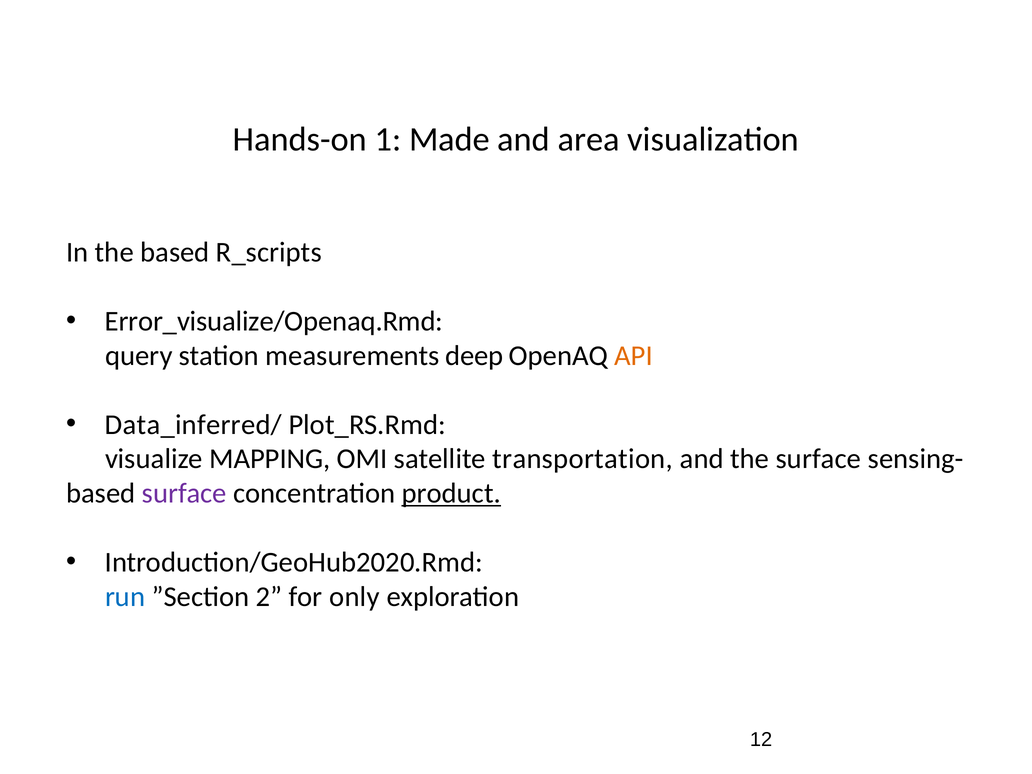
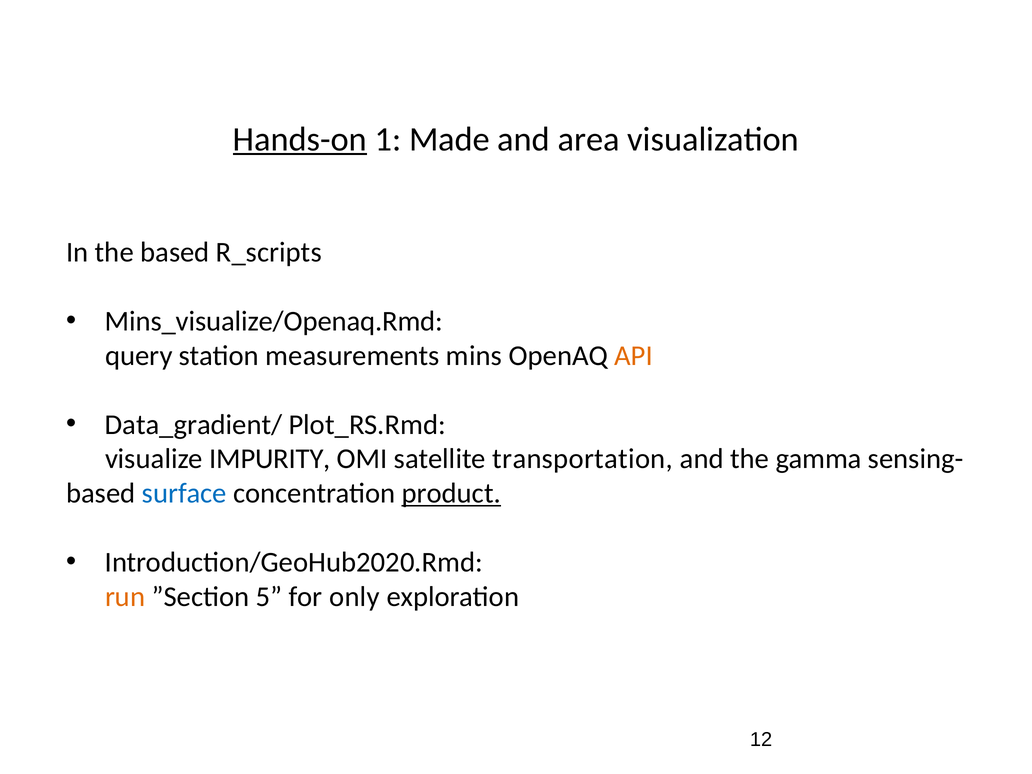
Hands-on underline: none -> present (300, 139)
Error_visualize/Openaq.Rmd: Error_visualize/Openaq.Rmd -> Mins_visualize/Openaq.Rmd (274, 321)
deep: deep -> mins (474, 356)
Data_inferred/: Data_inferred/ -> Data_gradient/ (194, 425)
MAPPING: MAPPING -> IMPURITY (270, 459)
the surface: surface -> gamma (819, 459)
surface colour: purple -> blue (184, 493)
run colour: blue -> orange (125, 597)
2: 2 -> 5 (269, 597)
